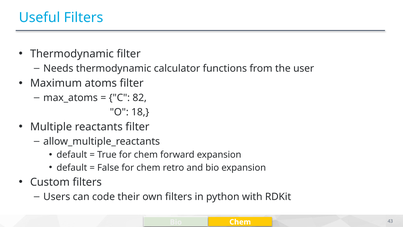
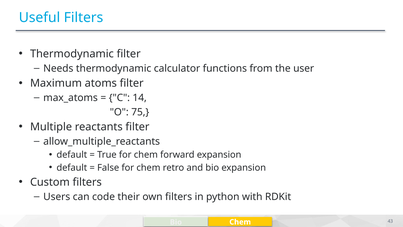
82: 82 -> 14 (140, 98)
18: 18 -> 75 (140, 112)
